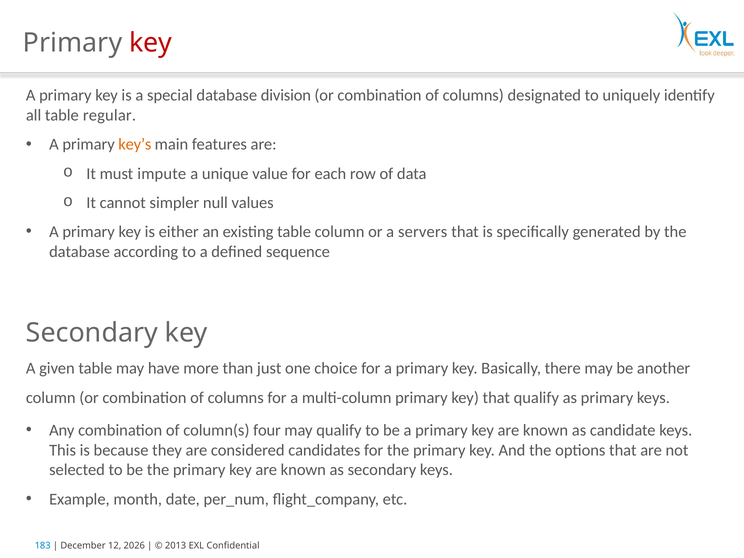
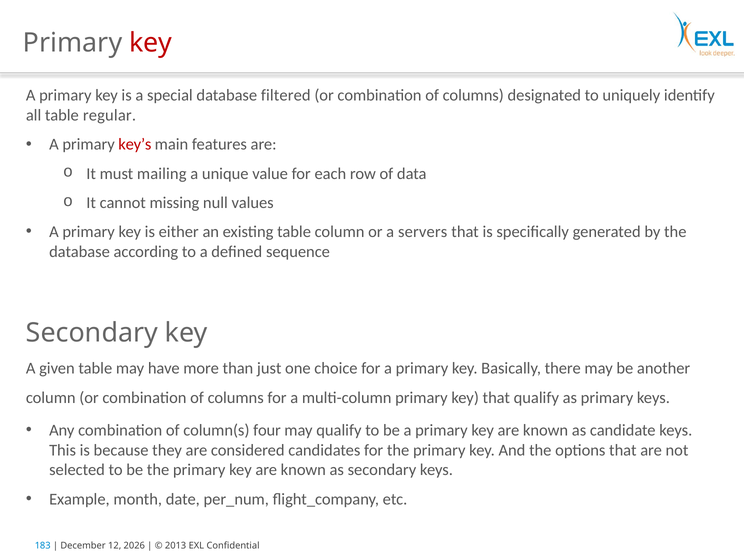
division: division -> filtered (286, 96)
key’s colour: orange -> red (135, 145)
impute: impute -> mailing (162, 174)
simpler: simpler -> missing (174, 203)
